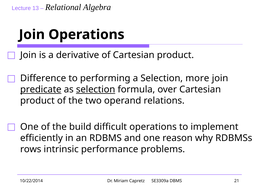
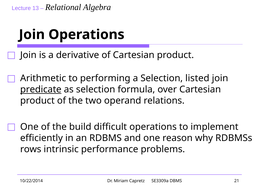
Difference: Difference -> Arithmetic (43, 78)
more: more -> listed (197, 78)
selection underline: present -> none (96, 90)
